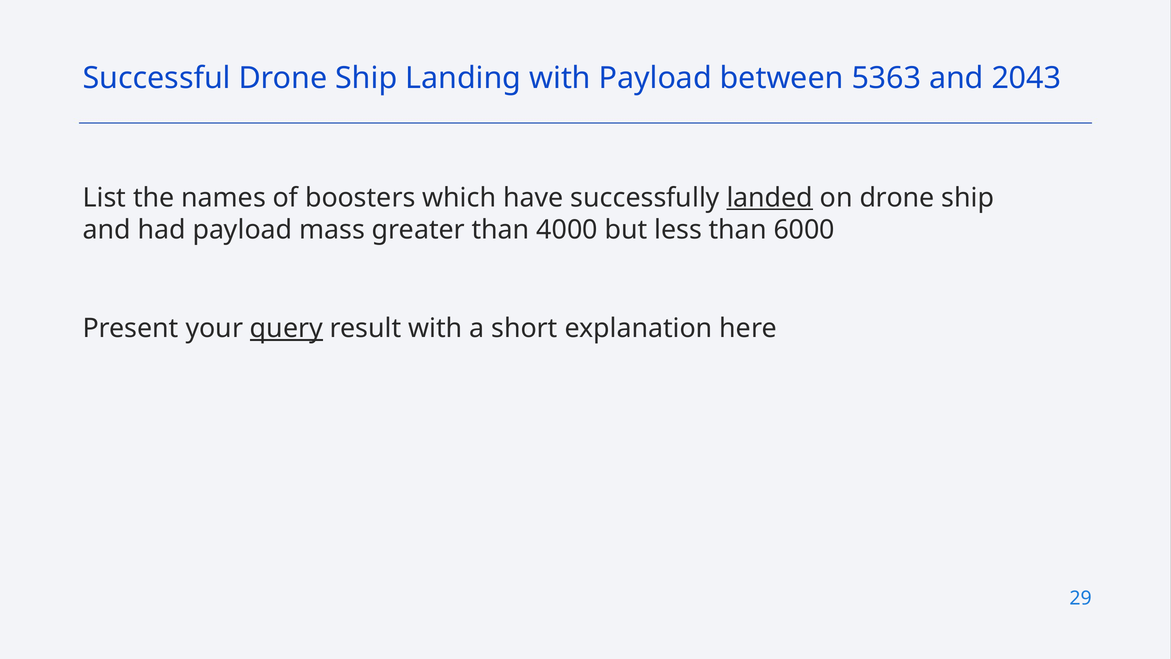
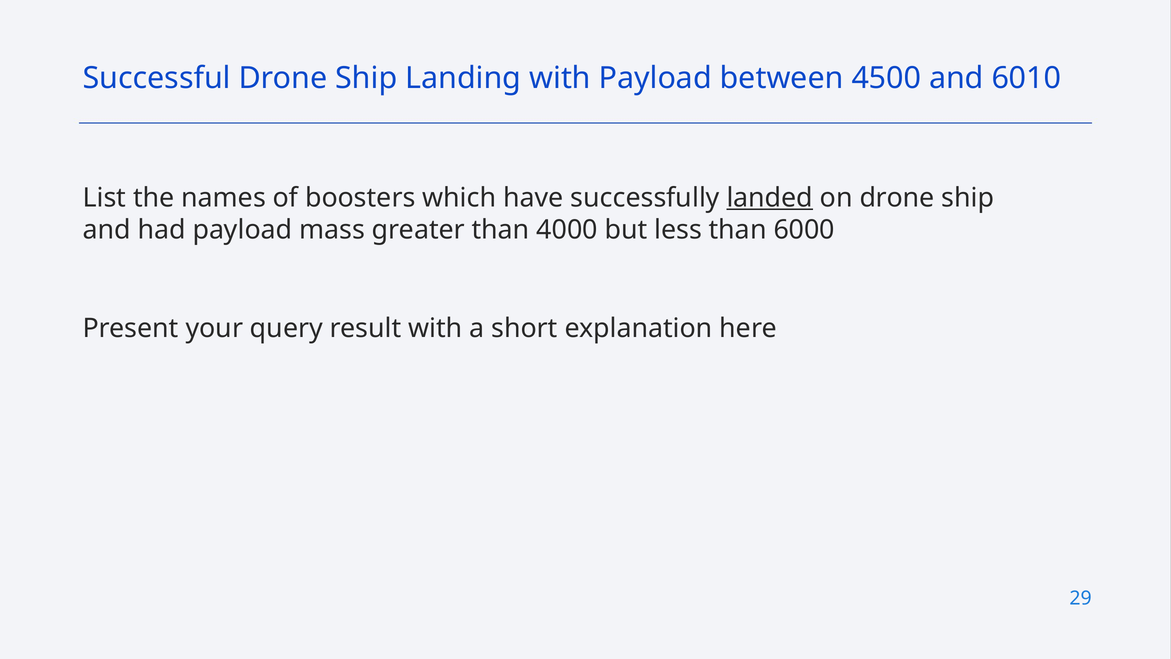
5363: 5363 -> 4500 (886, 78)
2043: 2043 -> 6010 (1026, 78)
query underline: present -> none (286, 328)
